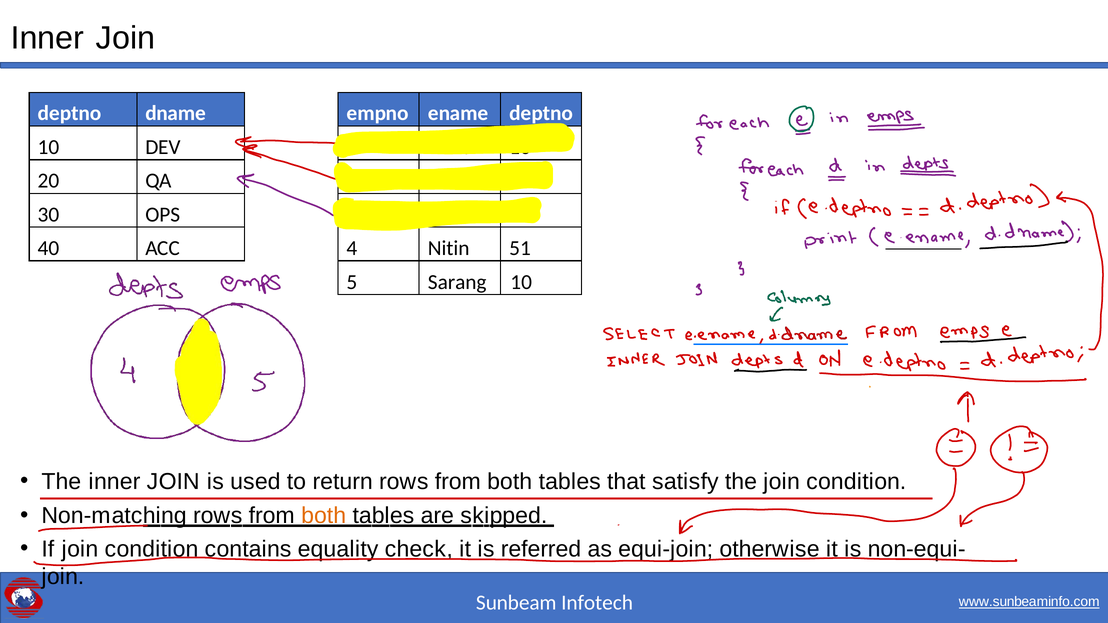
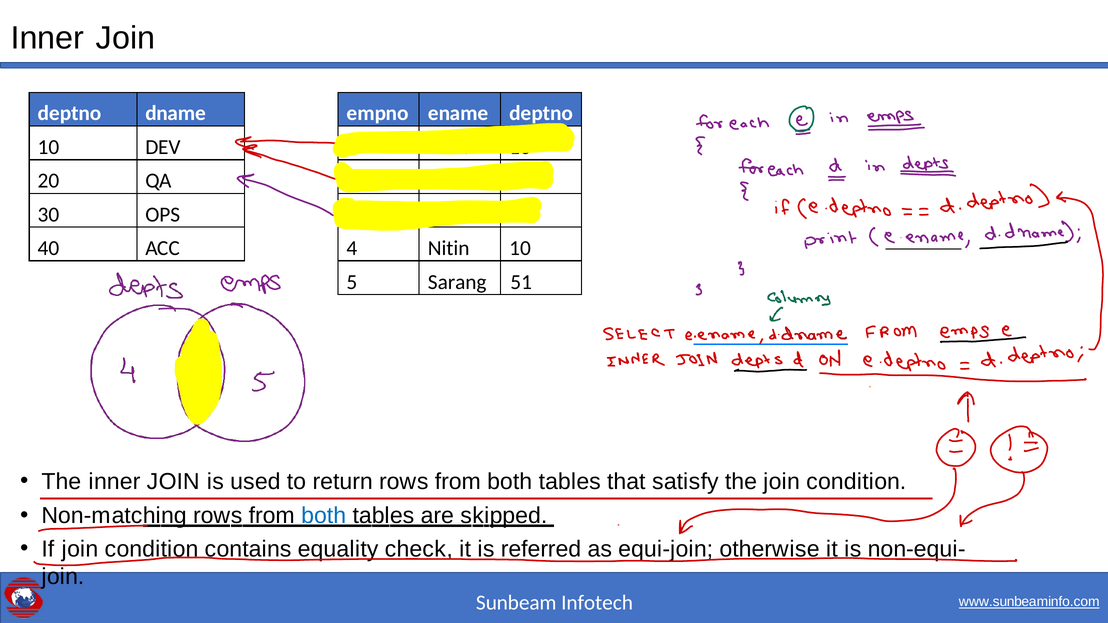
Nitin 51: 51 -> 10 (520, 248)
Sarang 10: 10 -> 51 (521, 282)
both colour: orange -> blue (324, 516)
